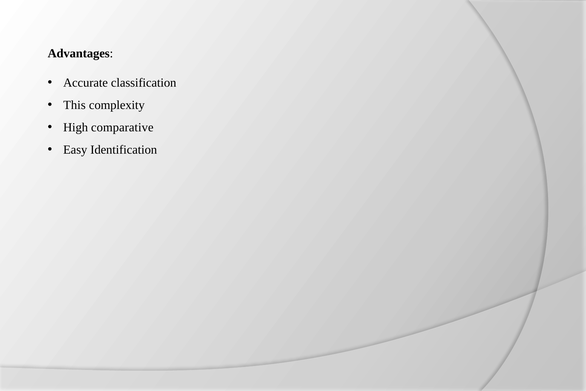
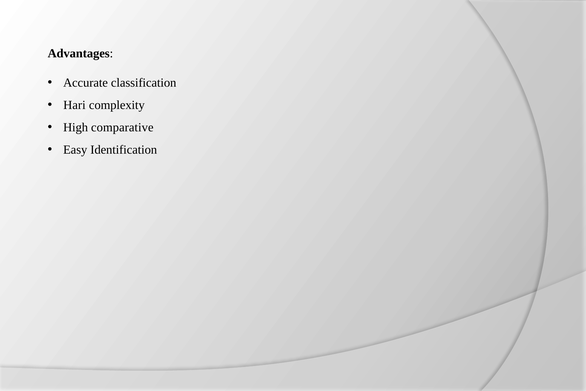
This: This -> Hari (74, 105)
